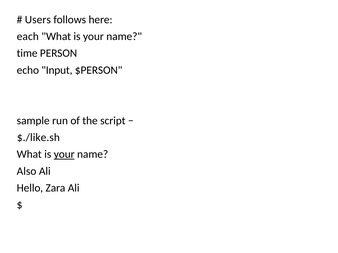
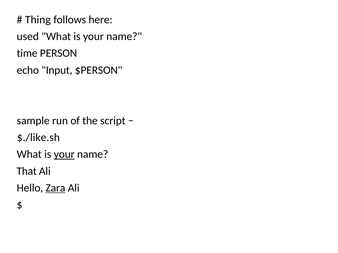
Users: Users -> Thing (38, 20)
each: each -> used (28, 37)
Also: Also -> That (27, 171)
Zara underline: none -> present (55, 188)
